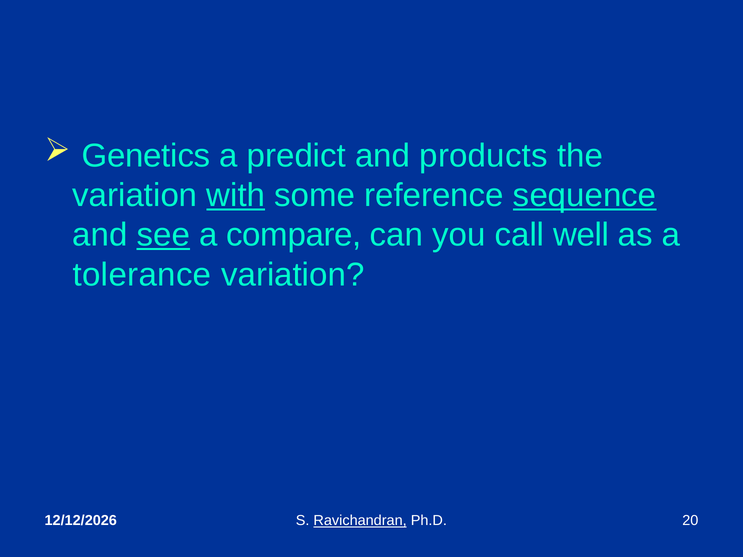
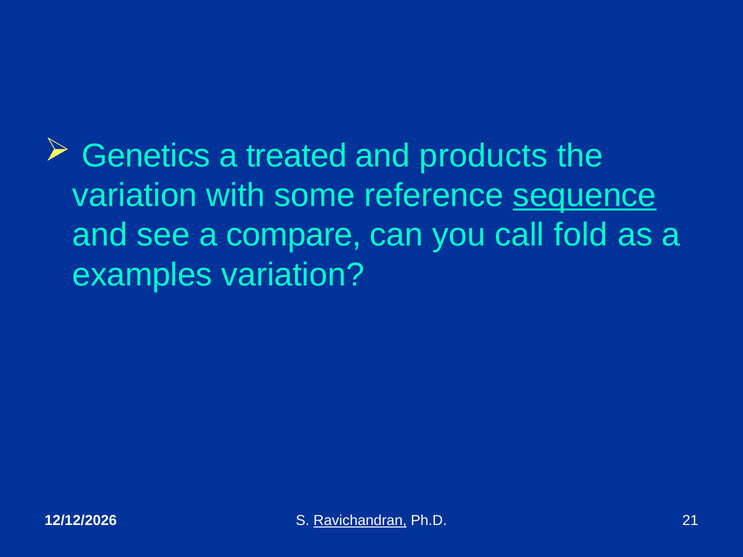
predict: predict -> treated (297, 156)
with underline: present -> none (236, 196)
see underline: present -> none (163, 235)
well: well -> fold (581, 235)
tolerance: tolerance -> examples (142, 275)
20: 20 -> 21 (690, 521)
